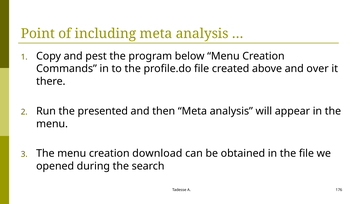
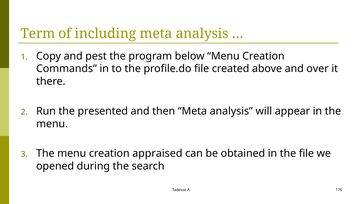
Point: Point -> Term (38, 34)
download: download -> appraised (157, 154)
